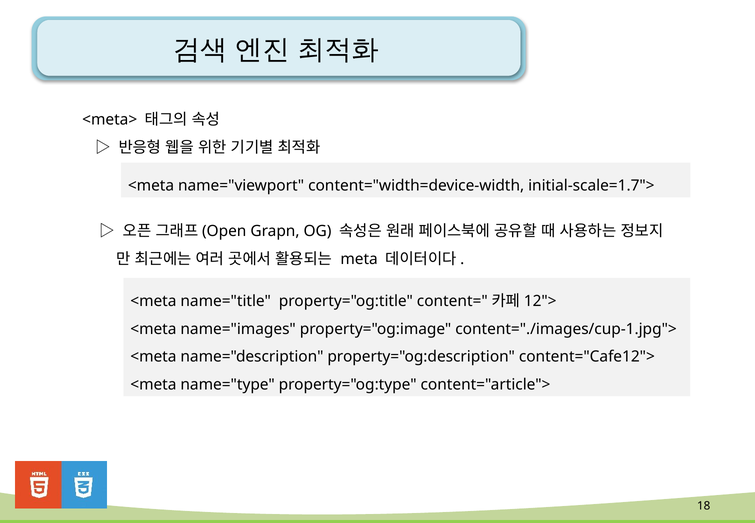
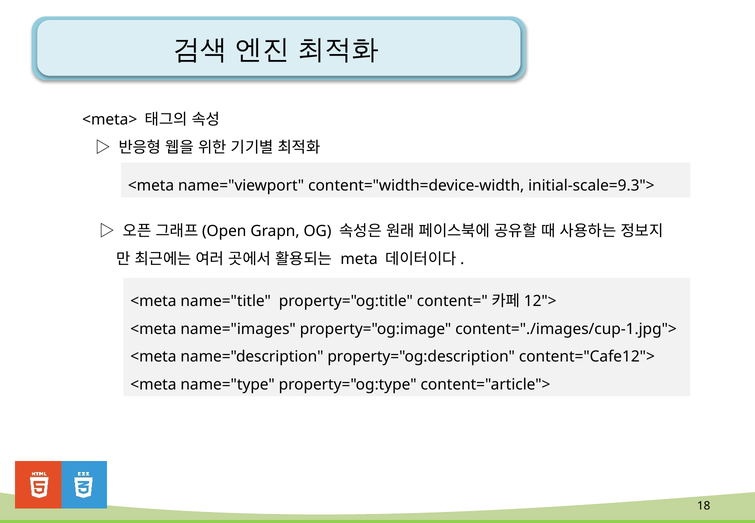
initial-scale=1.7">: initial-scale=1.7"> -> initial-scale=9.3"> (591, 186)
